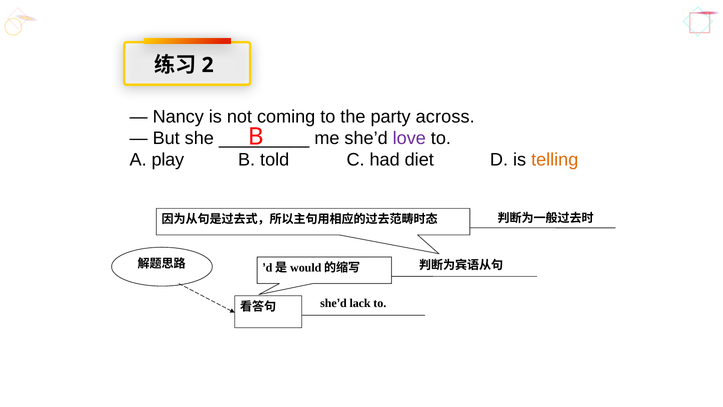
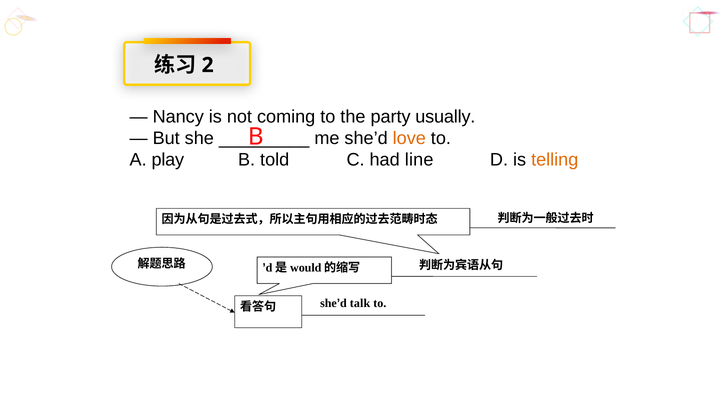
across: across -> usually (445, 116)
love colour: purple -> orange (409, 138)
diet: diet -> line (419, 160)
lack: lack -> talk (360, 303)
